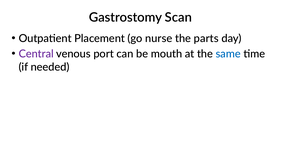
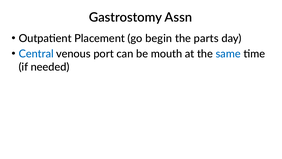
Scan: Scan -> Assn (178, 17)
nurse: nurse -> begin (159, 38)
Central colour: purple -> blue (36, 54)
